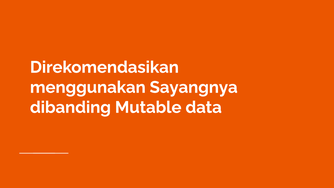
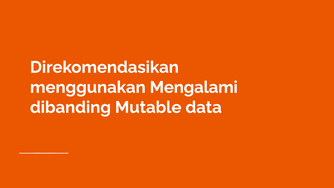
Sayangnya: Sayangnya -> Mengalami (194, 87)
